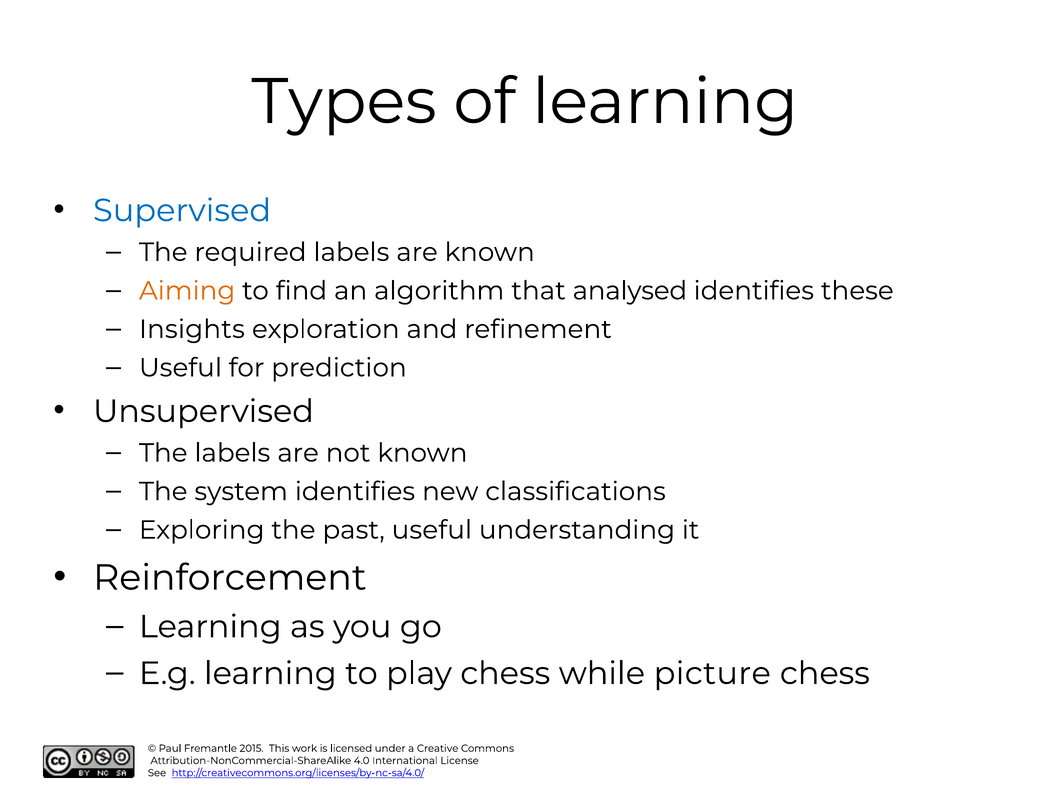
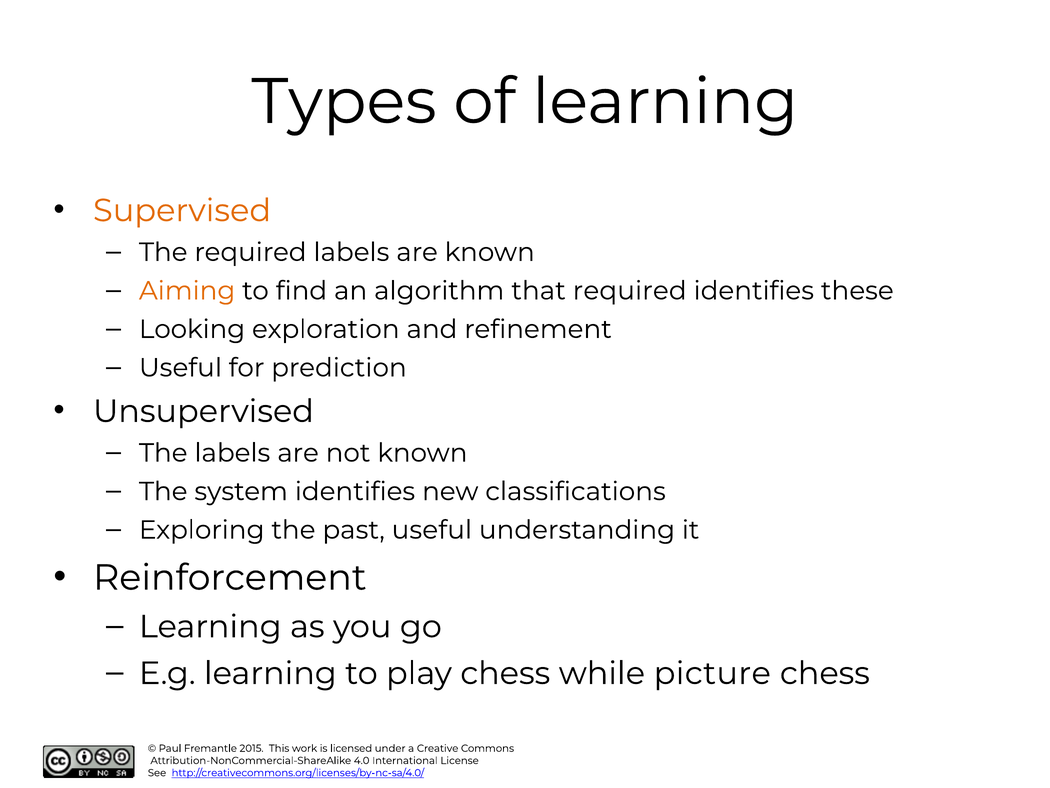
Supervised colour: blue -> orange (182, 210)
that analysed: analysed -> required (630, 291)
Insights: Insights -> Looking (192, 329)
